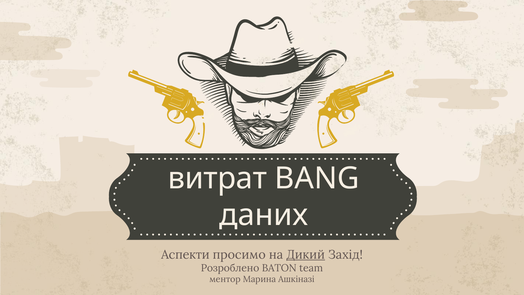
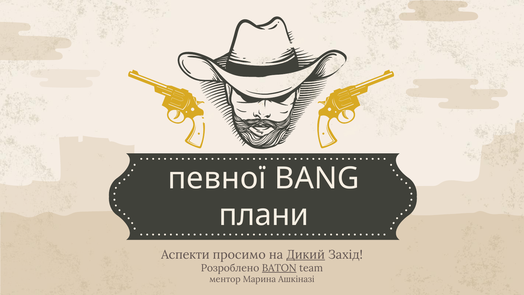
витрат: витрат -> певної (217, 178)
даних: даних -> плани (264, 215)
BATON underline: none -> present (279, 268)
